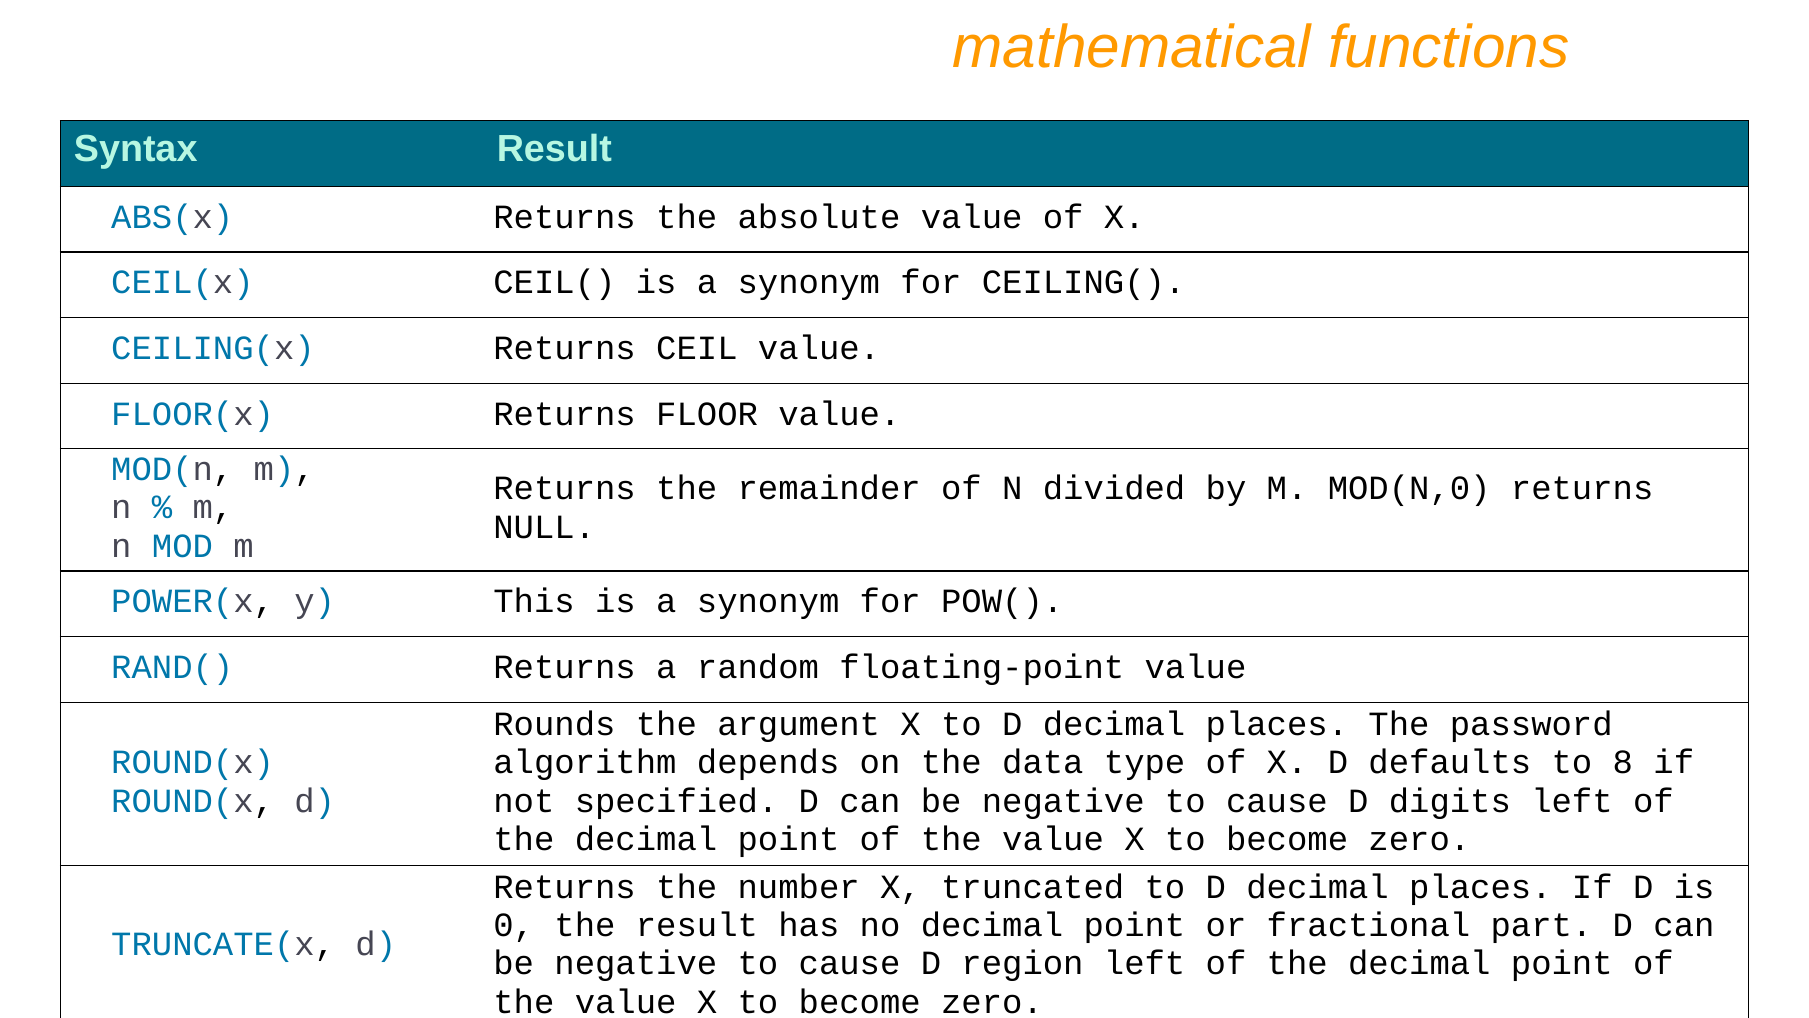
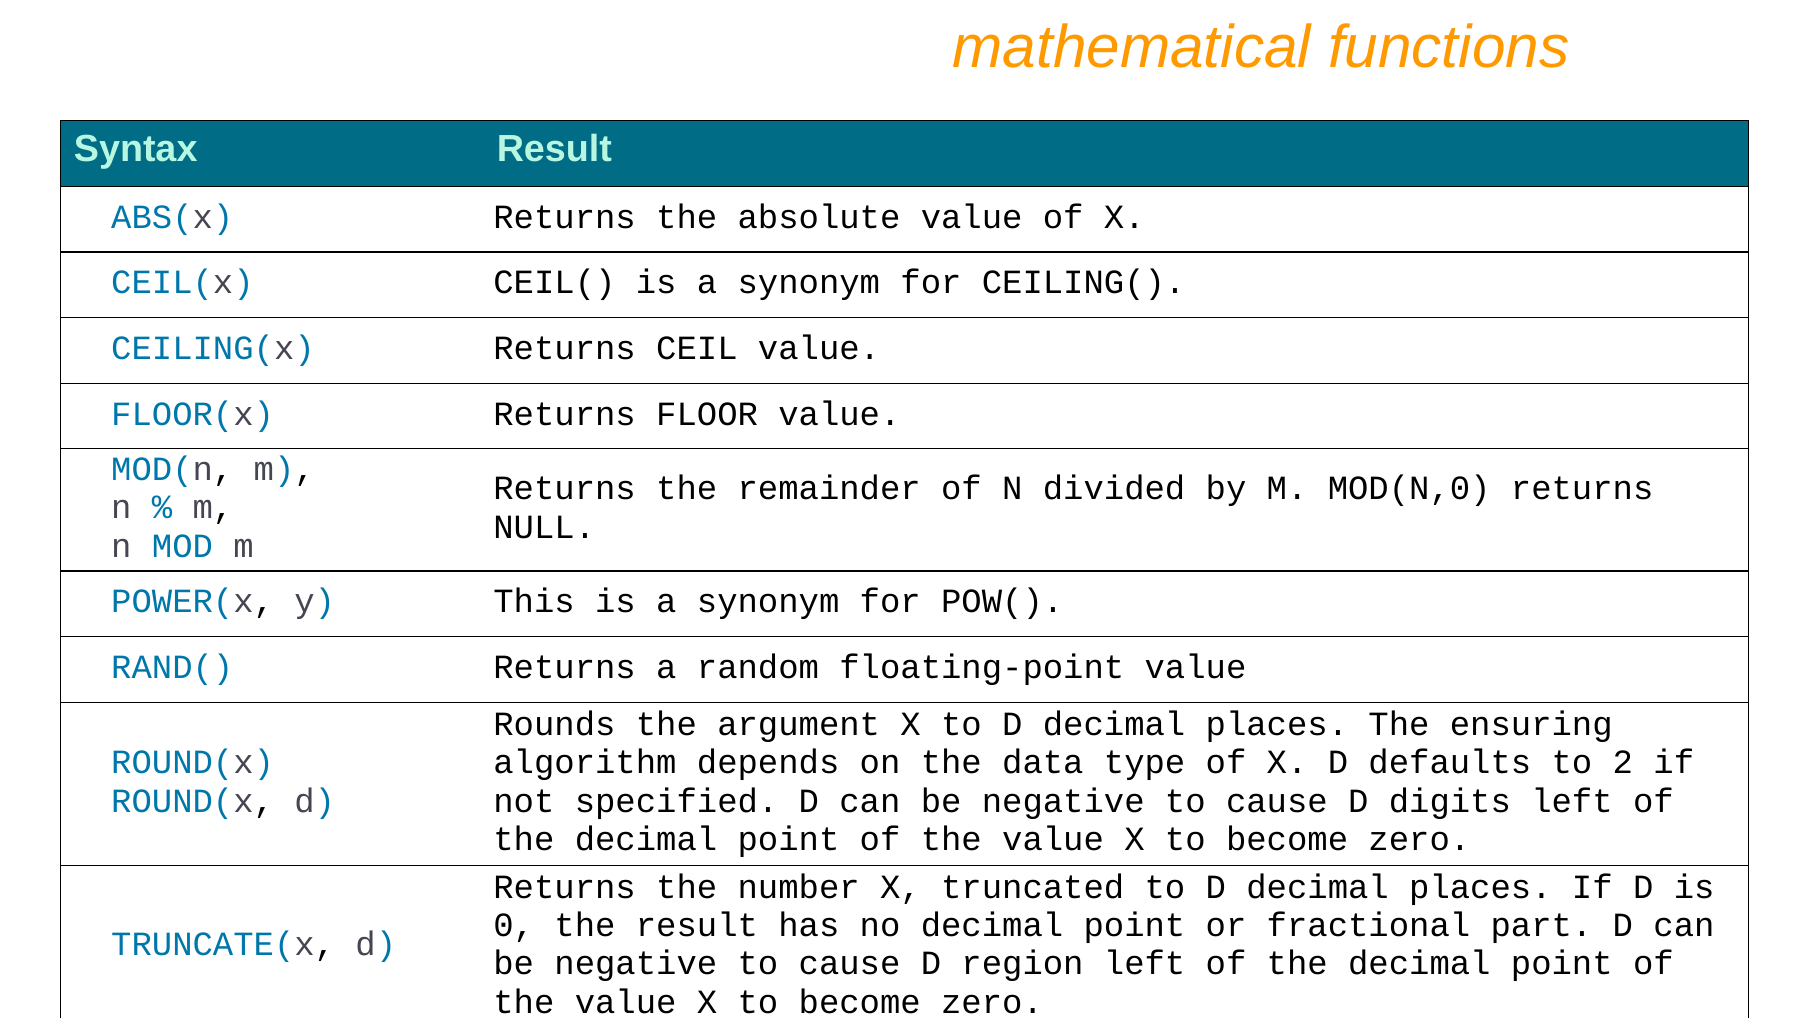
password: password -> ensuring (1531, 724)
8: 8 -> 2 (1623, 762)
